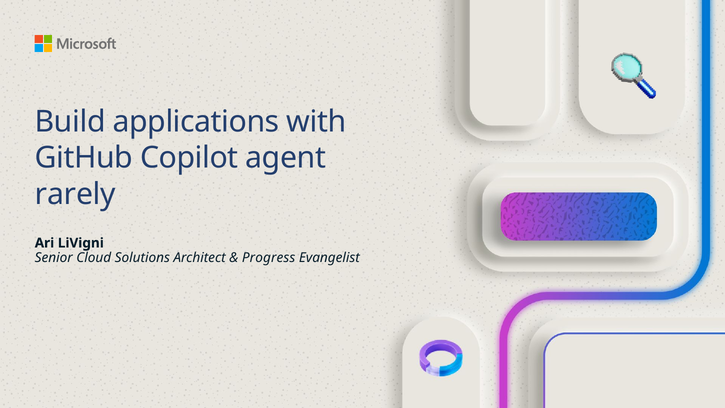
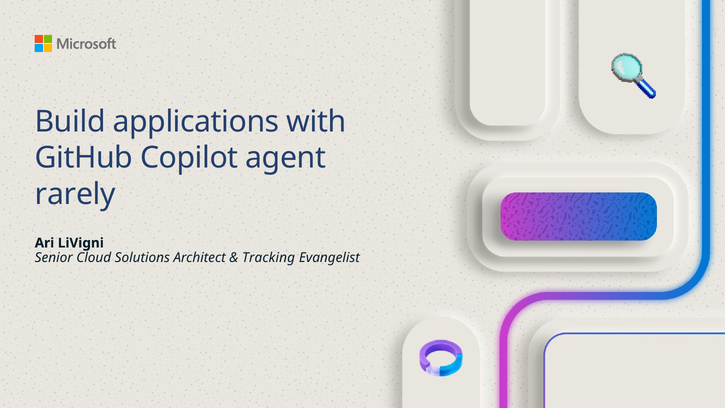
Progress: Progress -> Tracking (269, 258)
